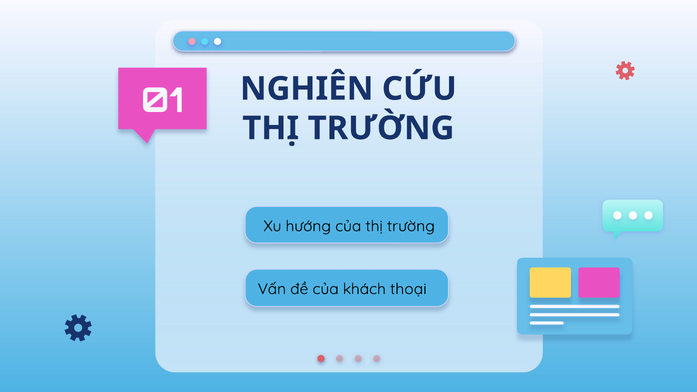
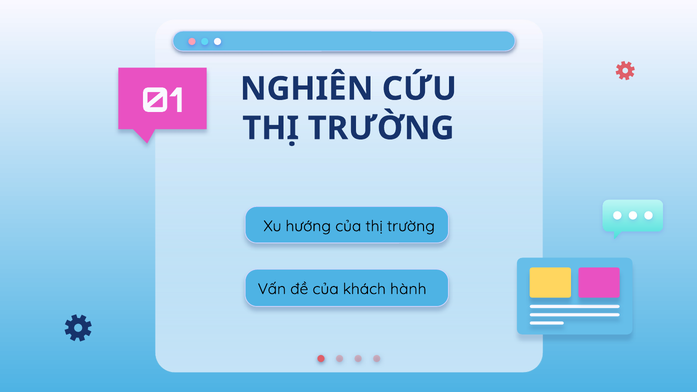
thoại: thoại -> hành (408, 289)
